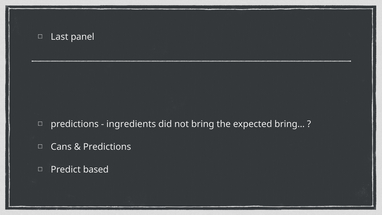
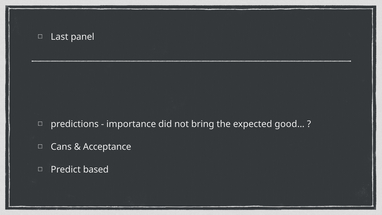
ingredients: ingredients -> importance (131, 124)
bring…: bring… -> good… (290, 124)
Predictions: Predictions -> Acceptance (107, 147)
